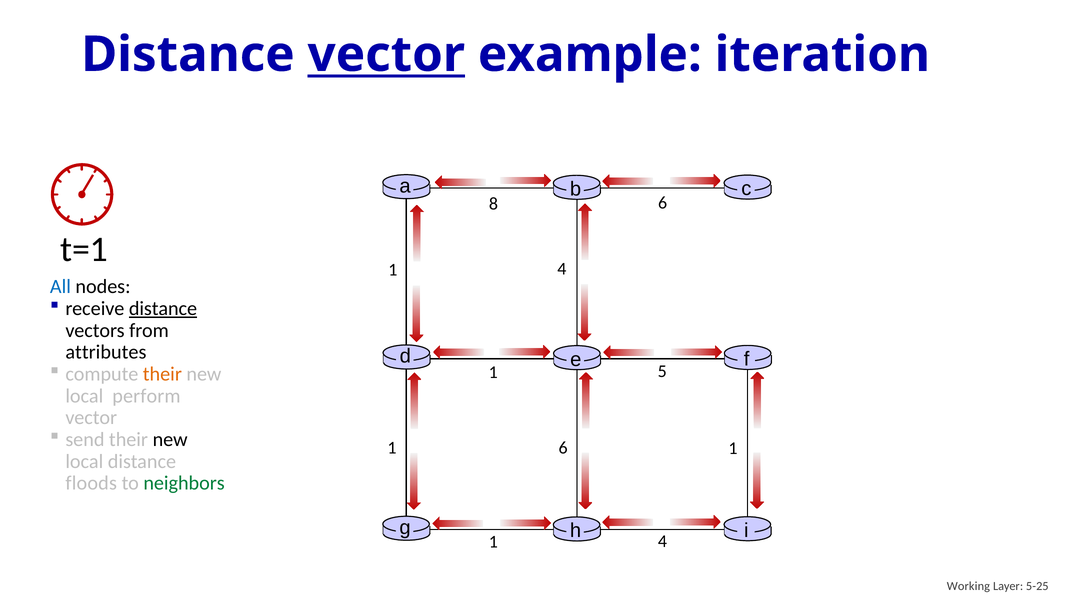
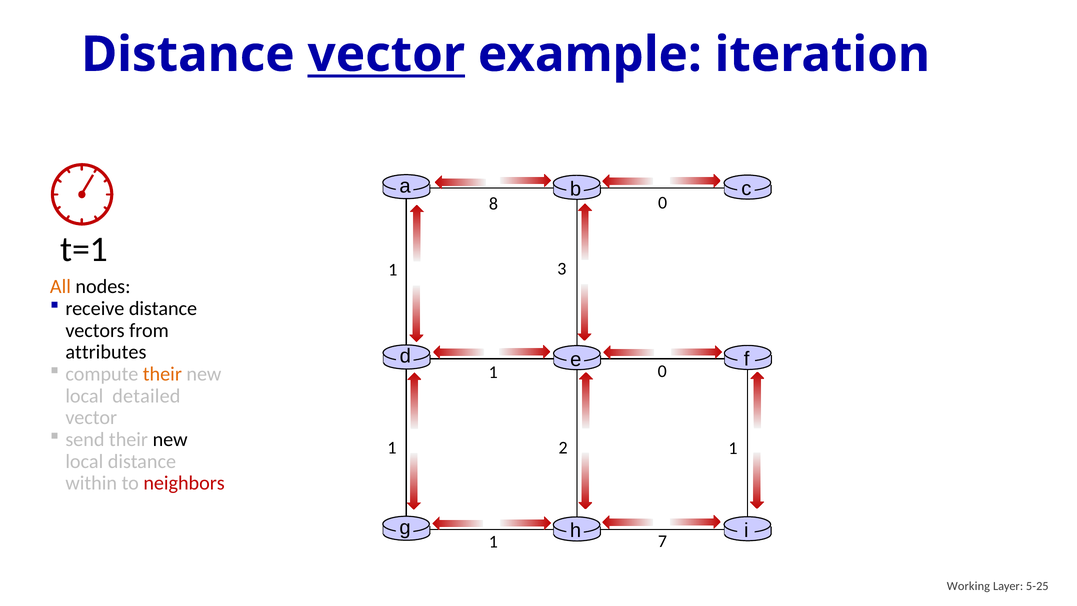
8 6: 6 -> 0 (663, 203)
4: 4 -> 3 (562, 269)
All colour: blue -> orange (60, 287)
distance underline: present -> none (163, 309)
1 5: 5 -> 0 (662, 371)
perform: perform -> detailed (146, 396)
1 6: 6 -> 2 (563, 448)
floods: floods -> within (91, 483)
neighbors colour: green -> red (184, 483)
4: 4 -> 7 (662, 541)
